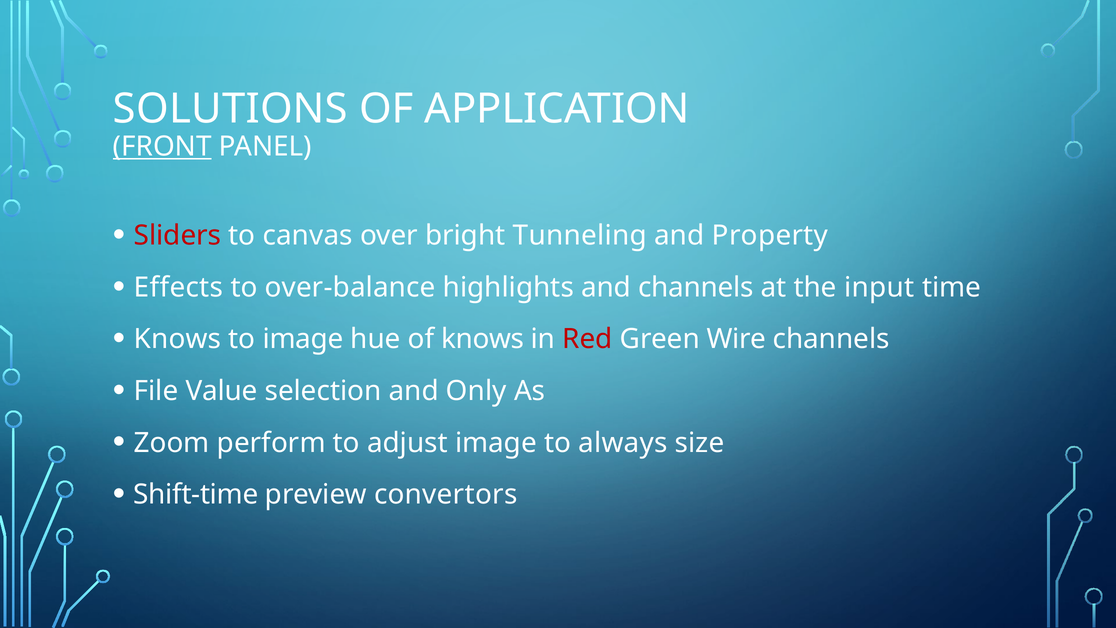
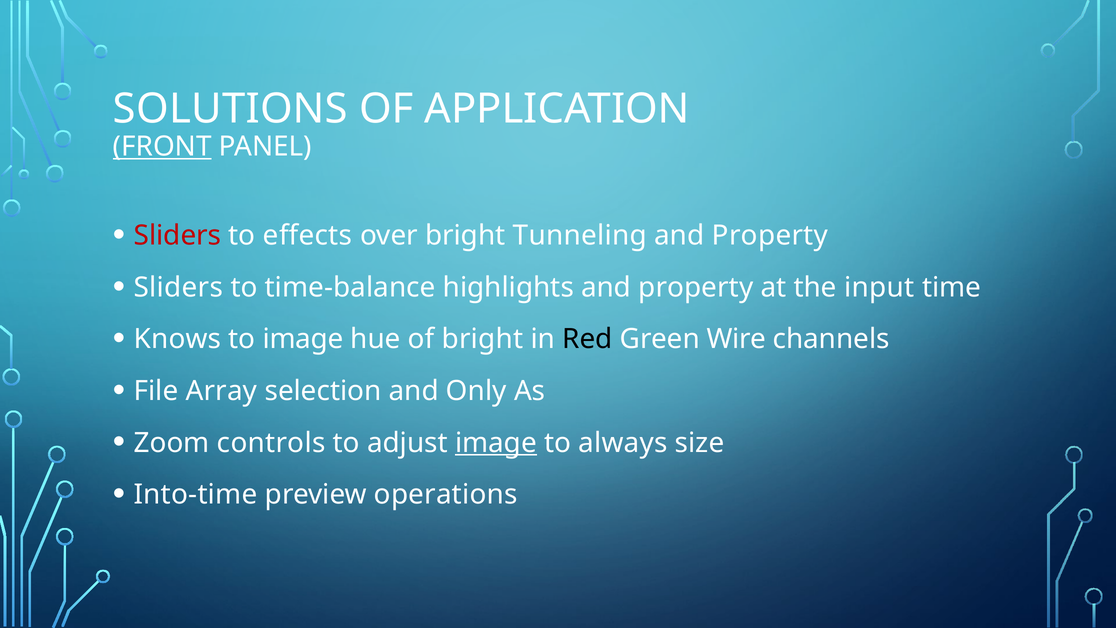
canvas: canvas -> effects (308, 235)
Effects: Effects -> Sliders (178, 287)
over-balance: over-balance -> time-balance (350, 287)
highlights and channels: channels -> property (696, 287)
of knows: knows -> bright (482, 339)
Red colour: red -> black (588, 339)
Value: Value -> Array (221, 391)
perform: perform -> controls (271, 443)
image underline: none -> present (496, 443)
Shift-time: Shift-time -> Into-time (196, 495)
convertors: convertors -> operations (446, 495)
